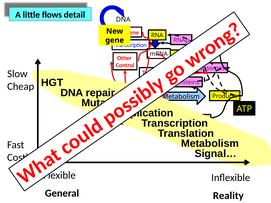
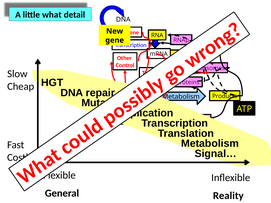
flows: flows -> what (52, 15)
